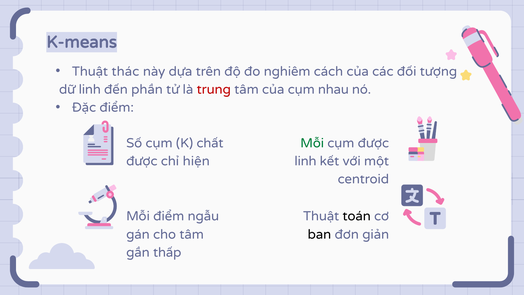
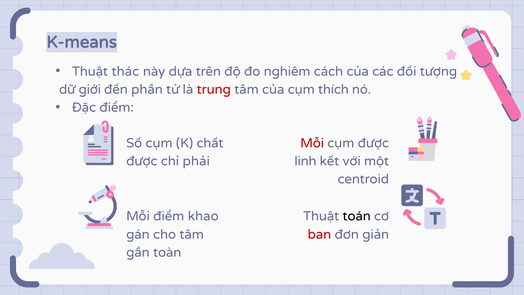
dữ linh: linh -> giới (90, 89)
nhau: nhau -> thích (333, 89)
Mỗi colour: green -> red (312, 143)
hiện: hiện -> phải (196, 161)
ngẫu: ngẫu -> khao (203, 216)
ban colour: black -> red (319, 234)
thấp: thấp -> toàn (167, 252)
